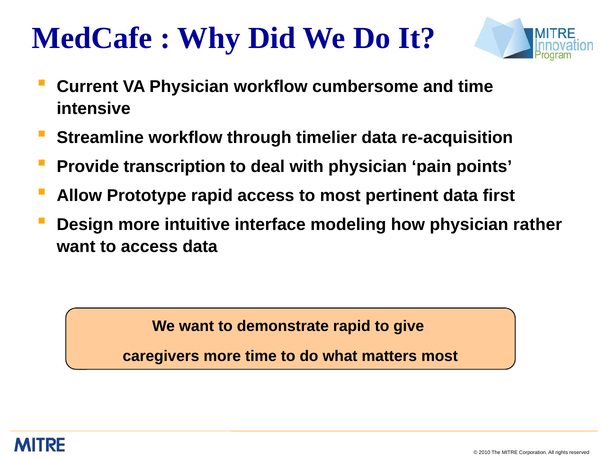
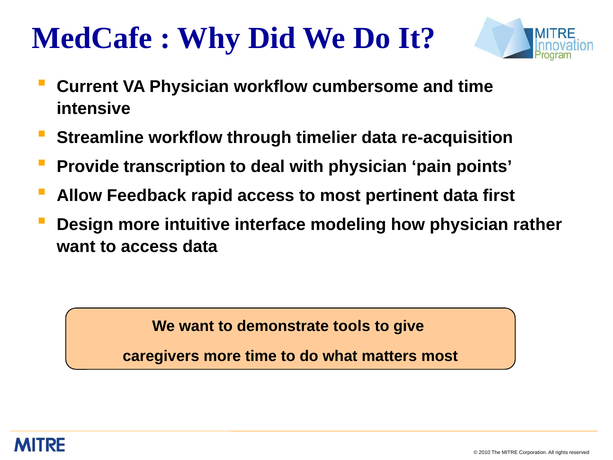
Prototype: Prototype -> Feedback (147, 195)
demonstrate rapid: rapid -> tools (352, 326)
